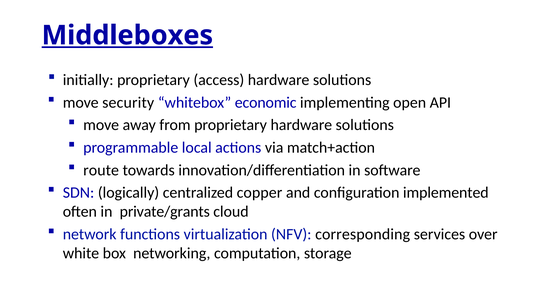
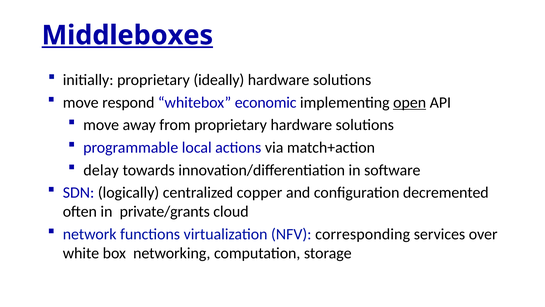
access: access -> ideally (219, 80)
security: security -> respond (128, 102)
open underline: none -> present (410, 102)
route: route -> delay (101, 170)
implemented: implemented -> decremented (446, 192)
